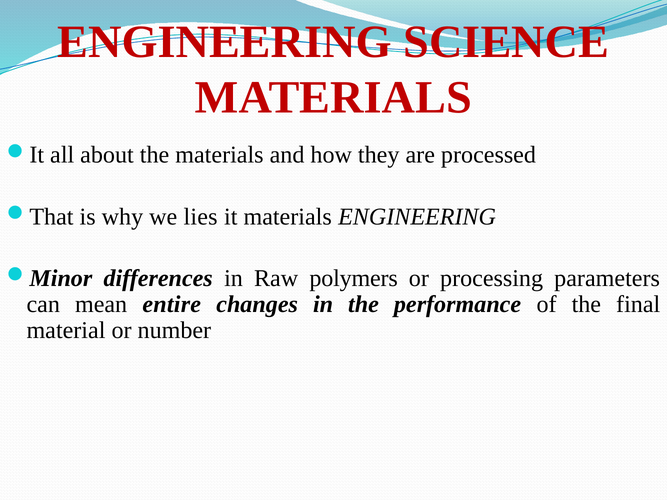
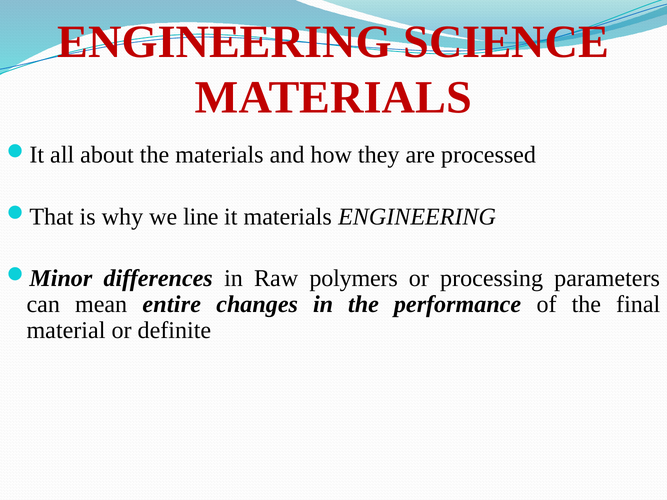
lies: lies -> line (201, 217)
number: number -> definite (174, 330)
